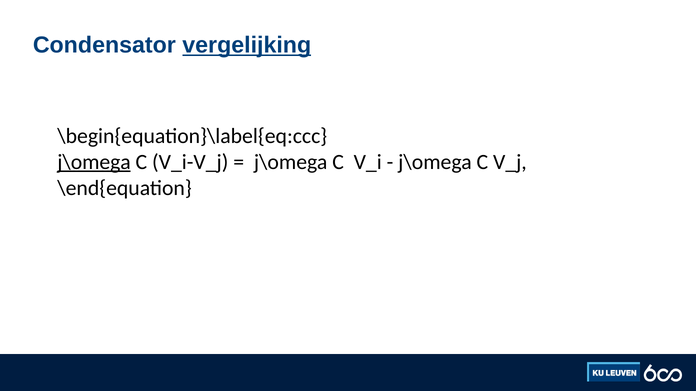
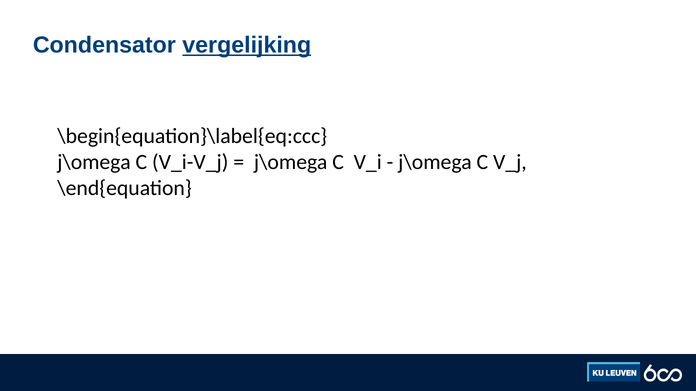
j\omega underline: present -> none (94, 162)
